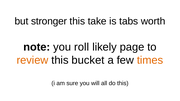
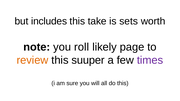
stronger: stronger -> includes (49, 21)
tabs: tabs -> sets (129, 21)
bucket: bucket -> suuper (88, 60)
times colour: orange -> purple (150, 60)
